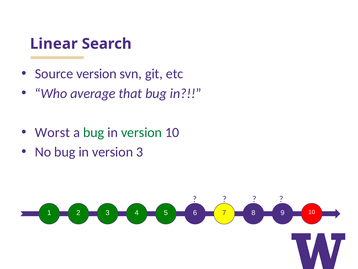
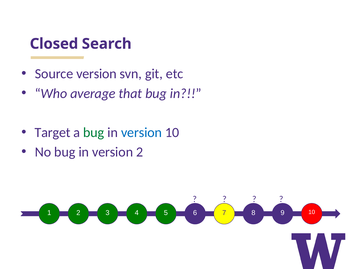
Linear: Linear -> Closed (54, 44)
Worst: Worst -> Target (53, 132)
version colour: green -> blue (142, 132)
version 3: 3 -> 2 (140, 152)
